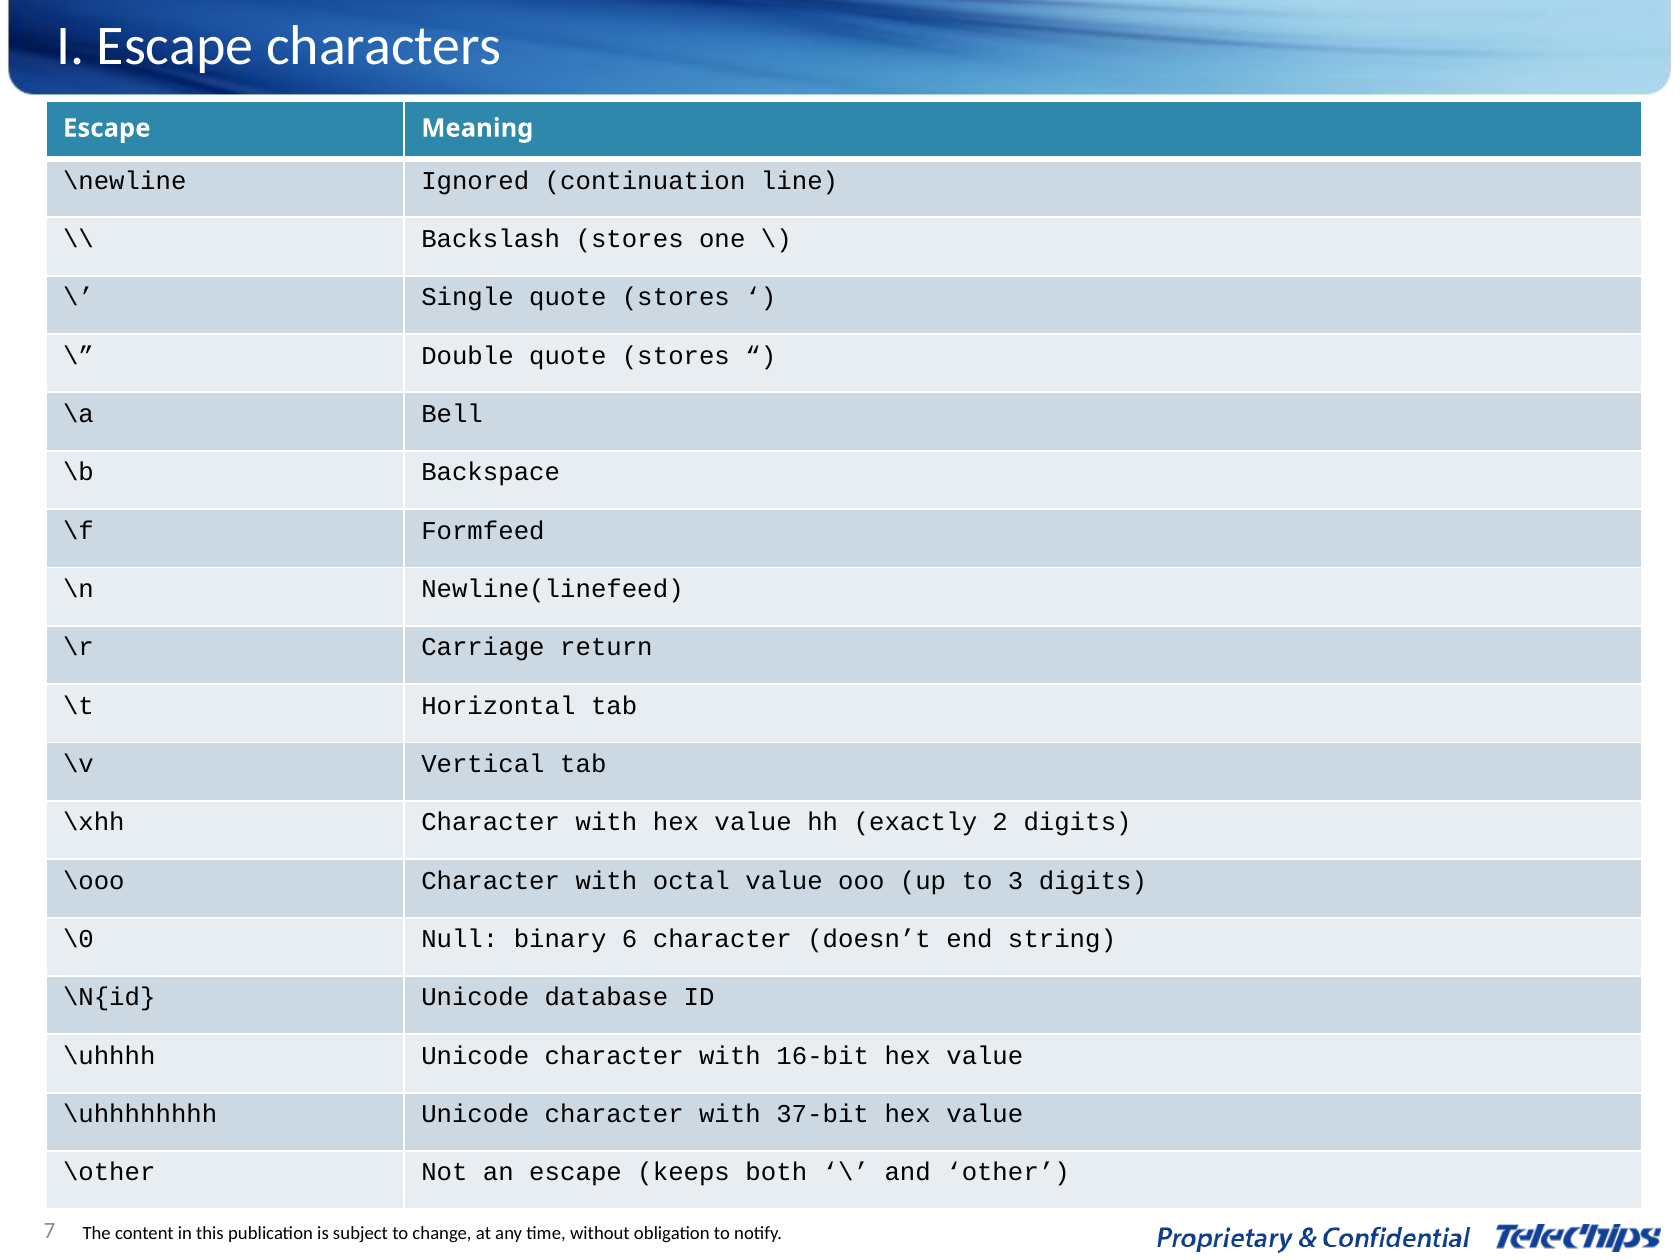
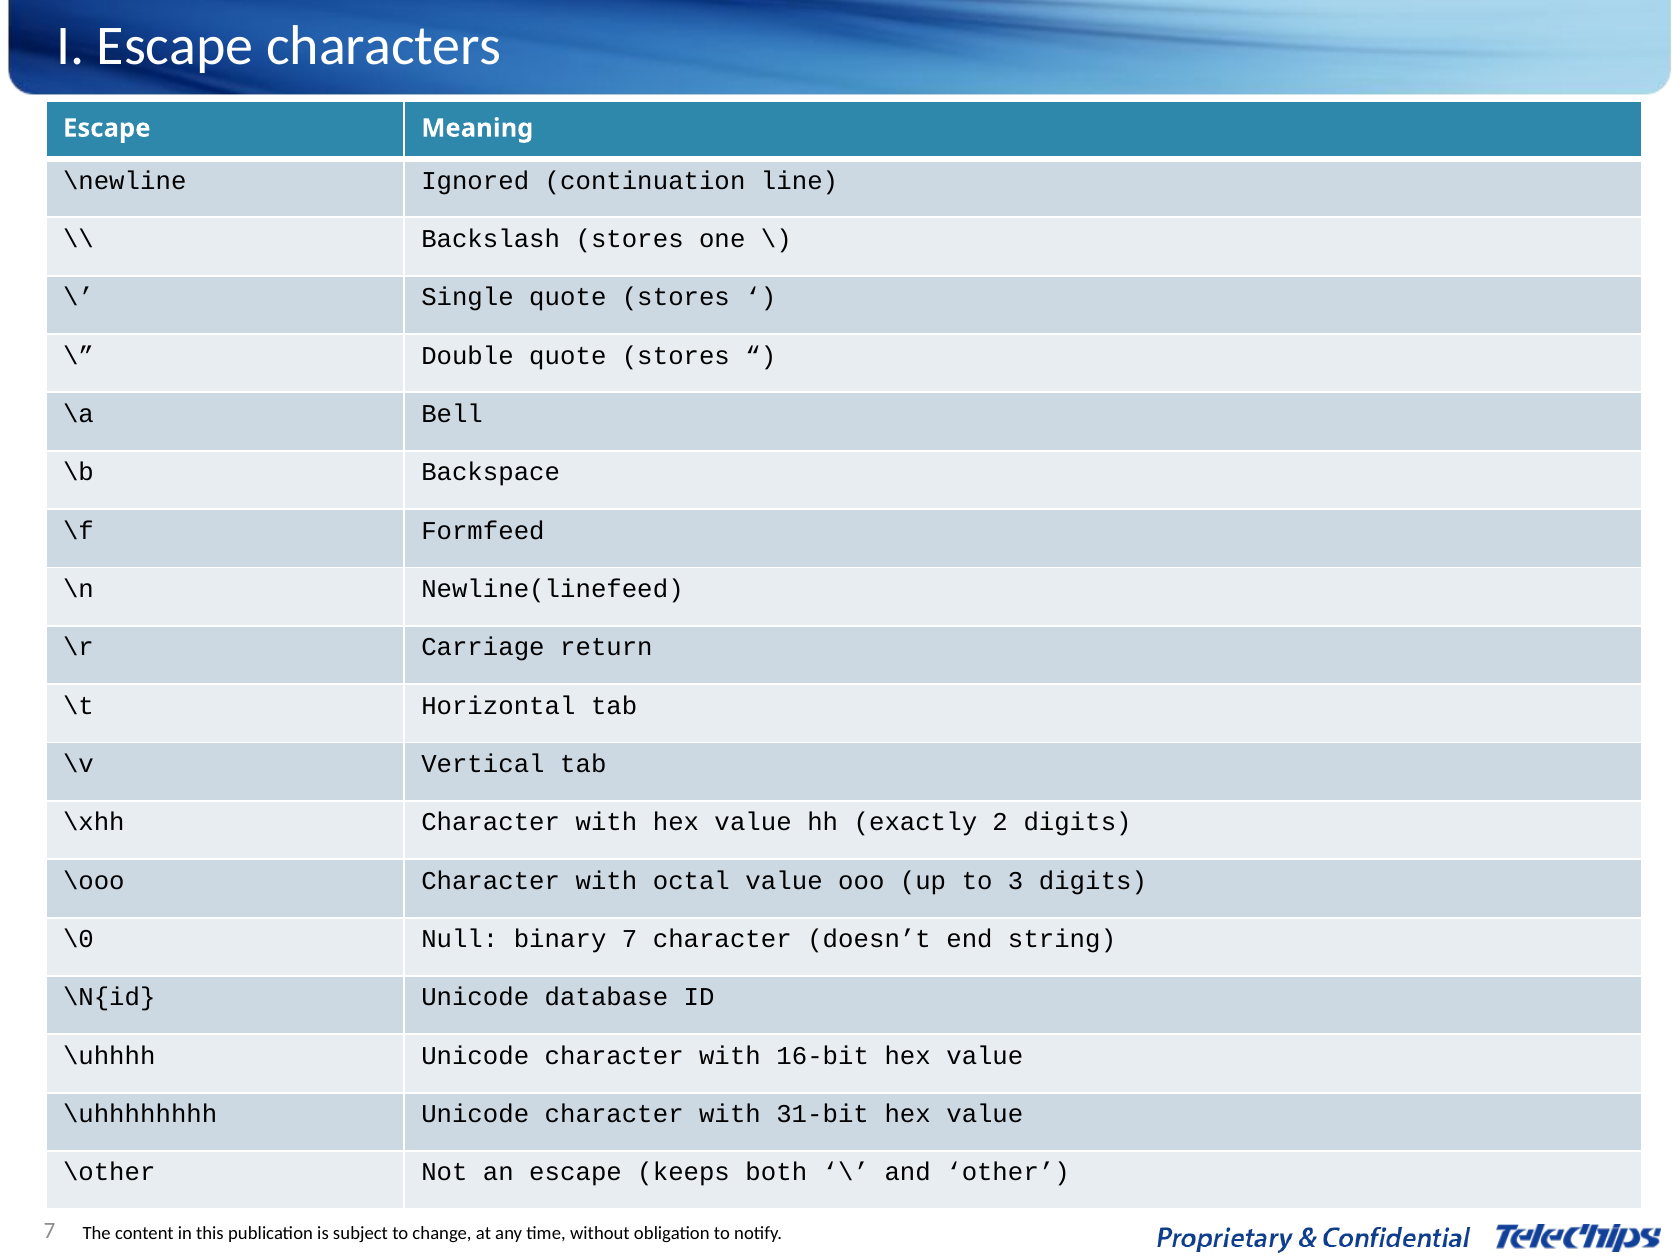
binary 6: 6 -> 7 (630, 939)
37-bit: 37-bit -> 31-bit (823, 1114)
